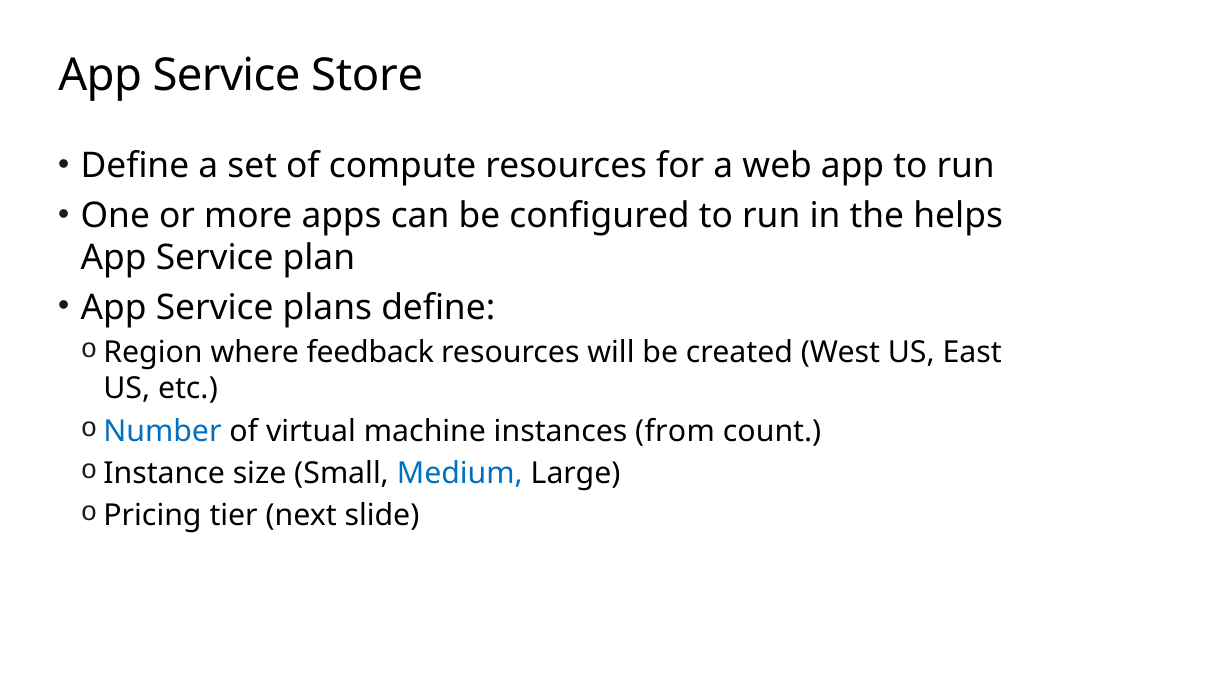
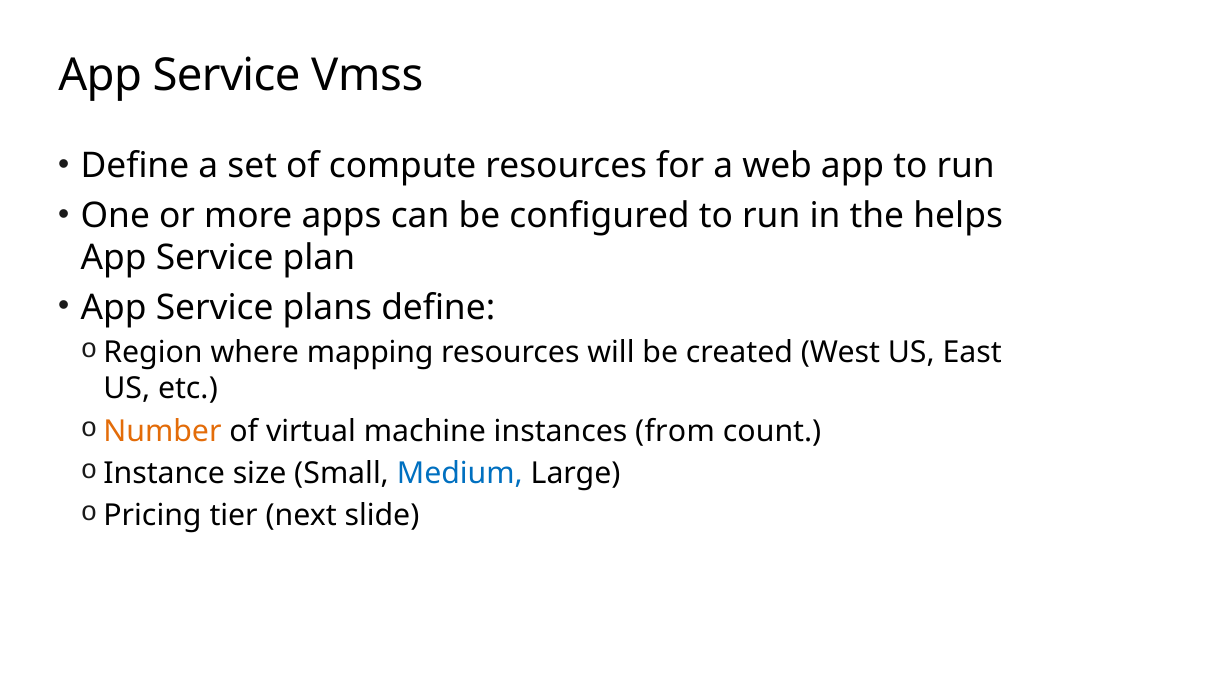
Store: Store -> Vmss (367, 76)
feedback: feedback -> mapping (370, 353)
Number colour: blue -> orange (162, 431)
